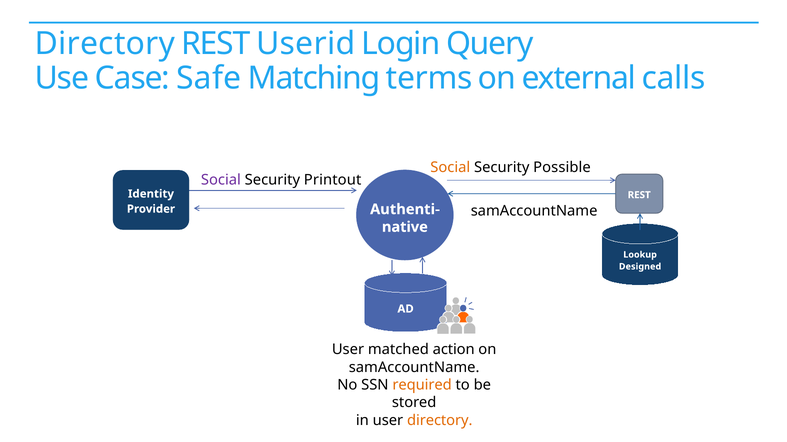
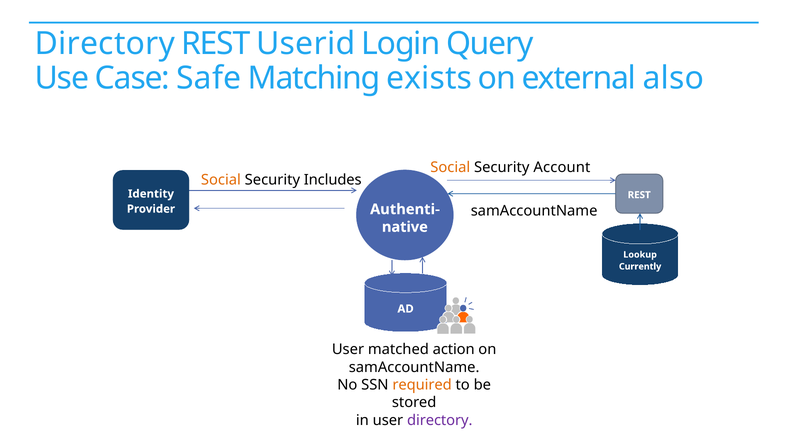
terms: terms -> exists (429, 78)
calls: calls -> also (673, 78)
Possible: Possible -> Account (562, 168)
Social colour: purple -> orange (221, 180)
Printout: Printout -> Includes (333, 180)
Designed: Designed -> Currently (640, 267)
directory colour: orange -> purple (440, 421)
